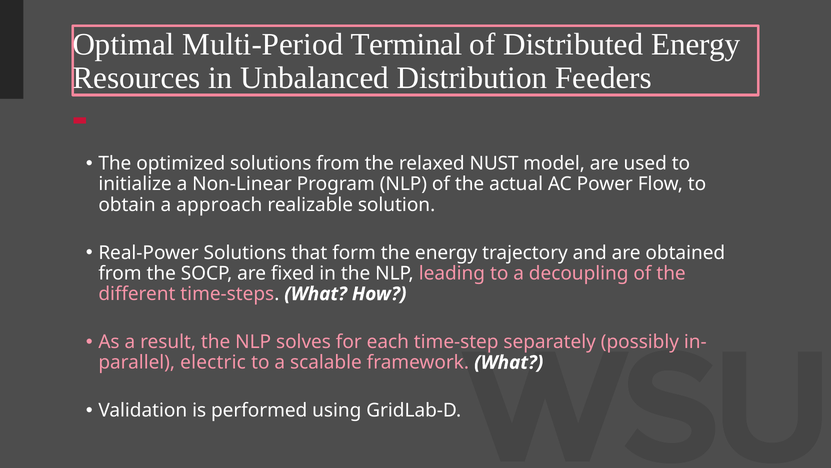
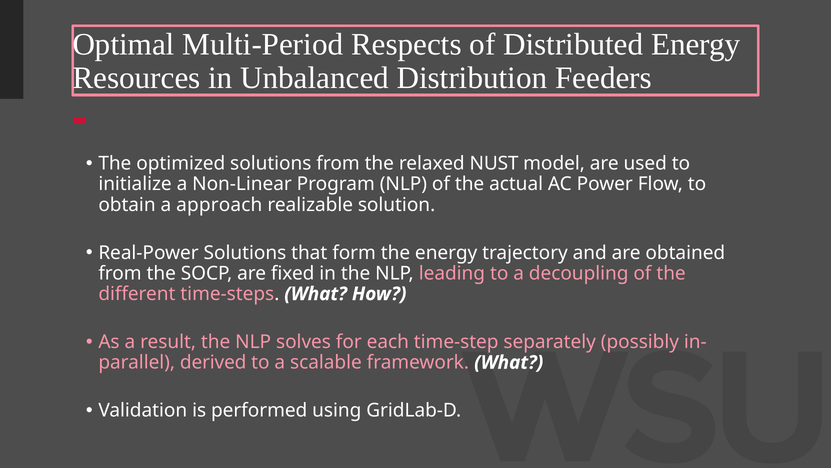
Terminal: Terminal -> Respects (406, 44)
electric: electric -> derived (213, 362)
